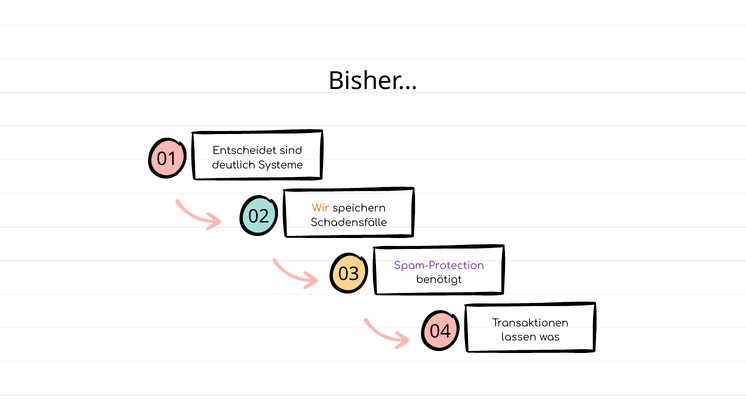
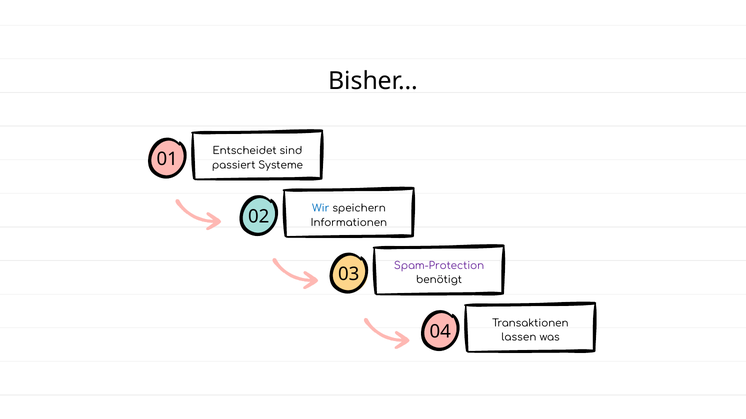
deutlich: deutlich -> passiert (234, 165)
Wir colour: orange -> blue (321, 209)
Schadensfälle: Schadensfälle -> Informationen (349, 223)
